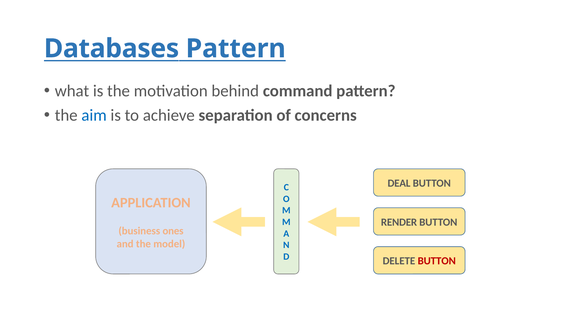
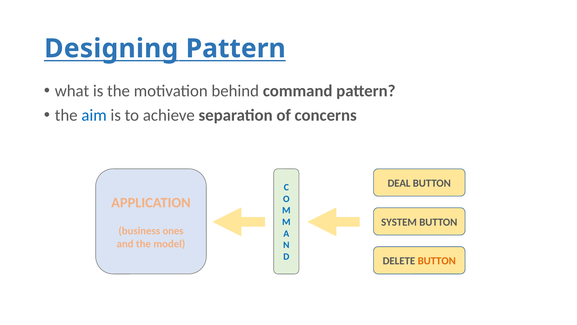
Databases: Databases -> Designing (111, 48)
RENDER: RENDER -> SYSTEM (399, 222)
BUTTON colour: red -> orange (437, 261)
